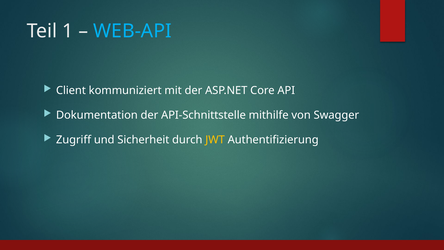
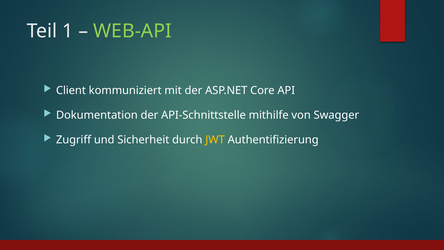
WEB-API colour: light blue -> light green (132, 31)
